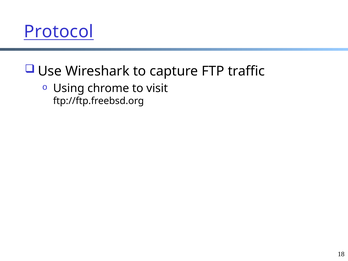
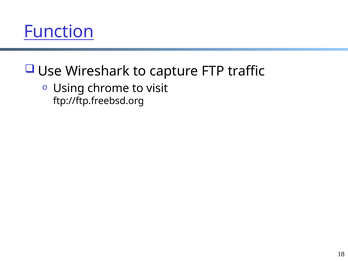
Protocol: Protocol -> Function (59, 32)
